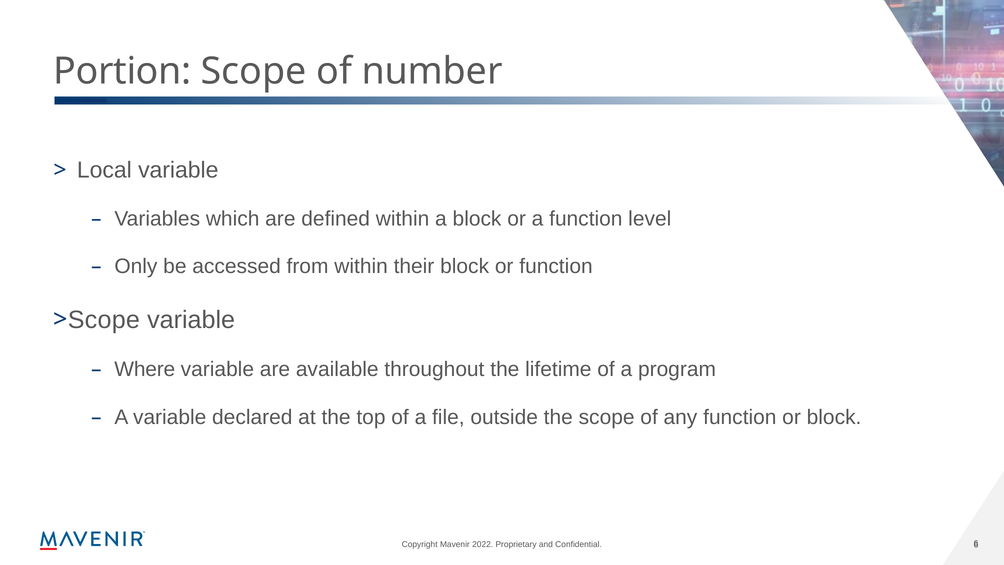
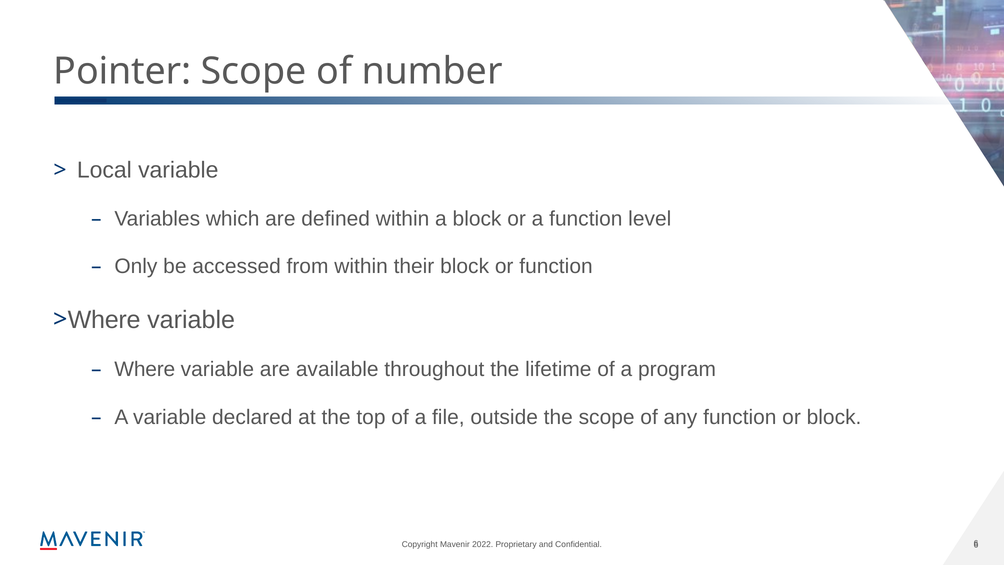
Portion: Portion -> Pointer (122, 72)
Scope: Scope -> Where (104, 320)
